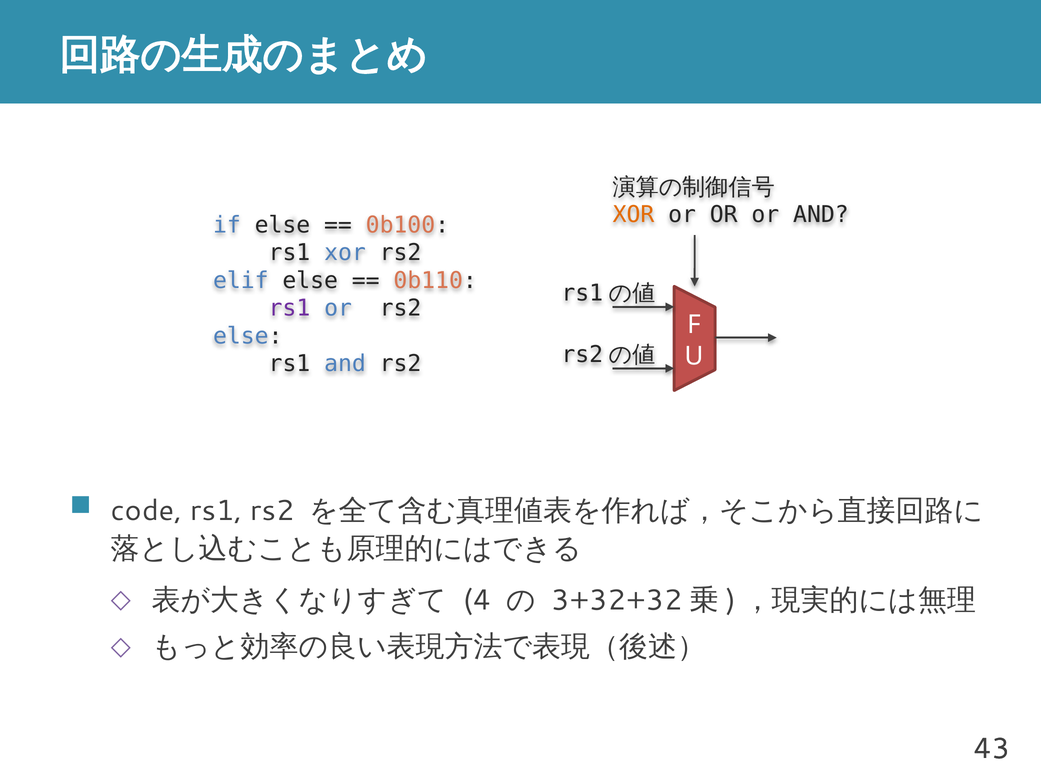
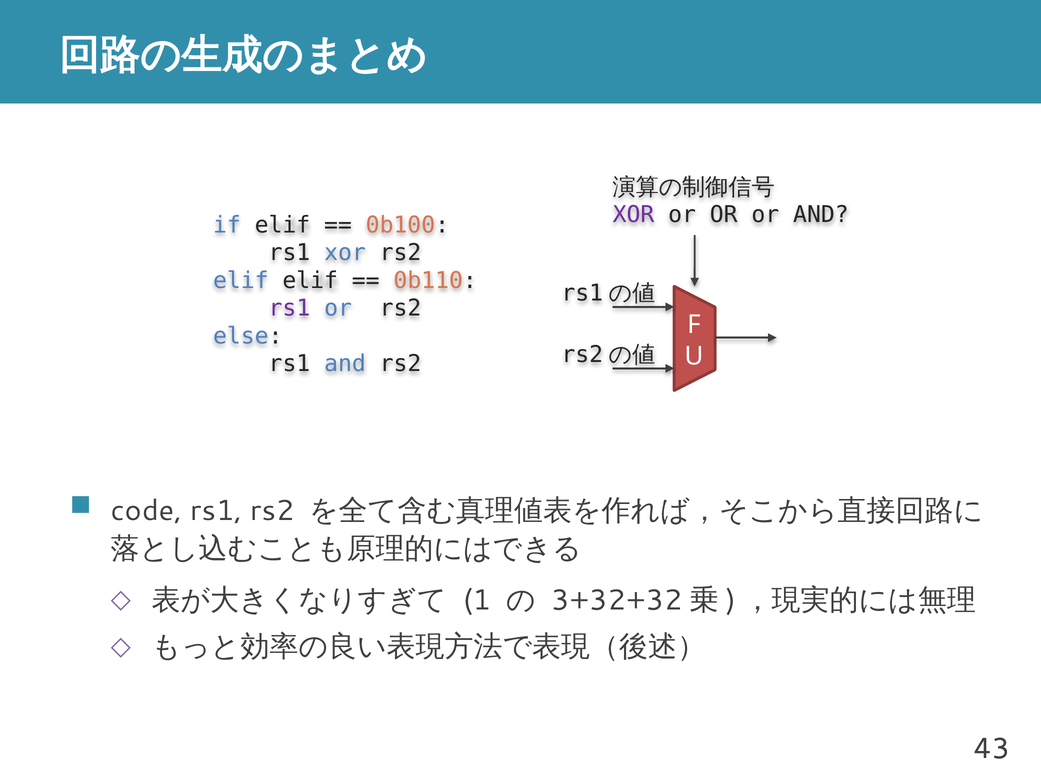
XOR colour: orange -> purple (634, 215)
if else: else -> elif (283, 225)
elif else: else -> elif (310, 280)
4: 4 -> 1 (477, 600)
